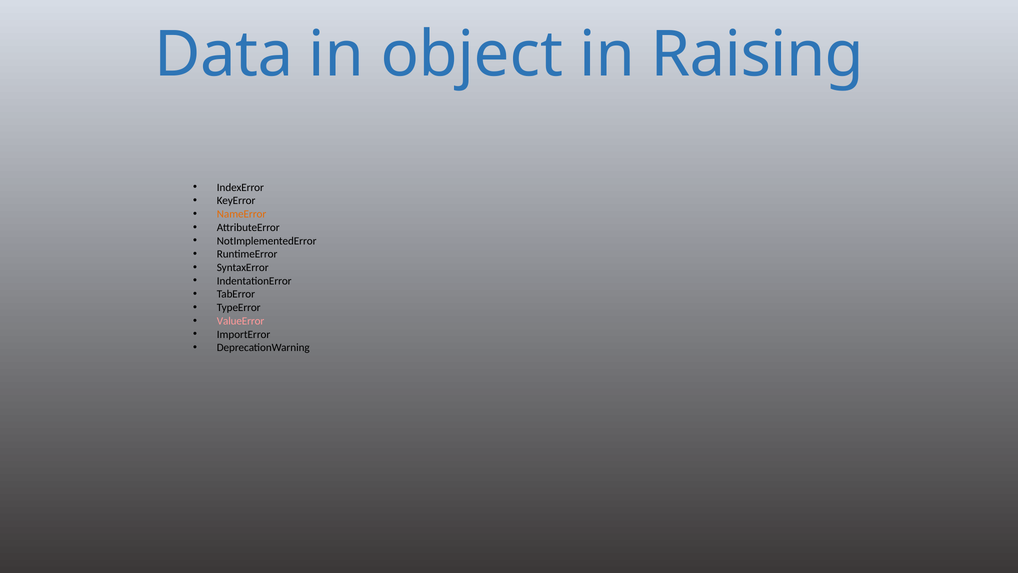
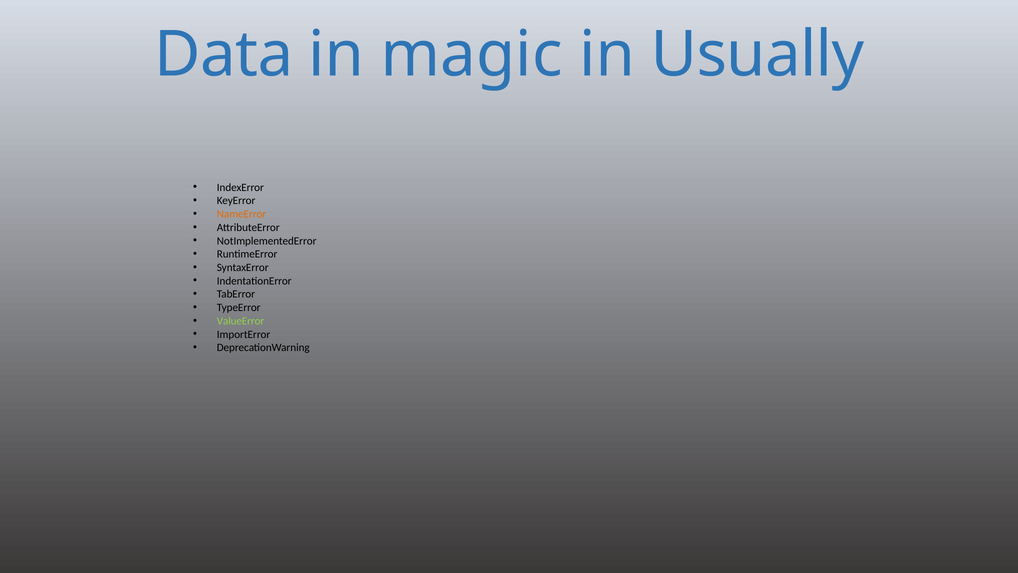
object: object -> magic (472, 55)
Raising: Raising -> Usually (757, 55)
ValueError colour: pink -> light green (241, 321)
